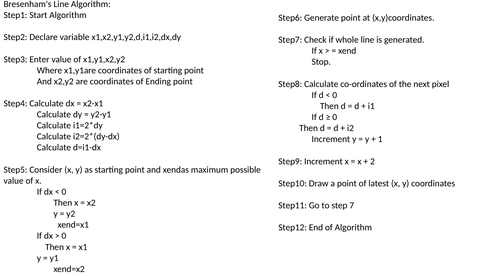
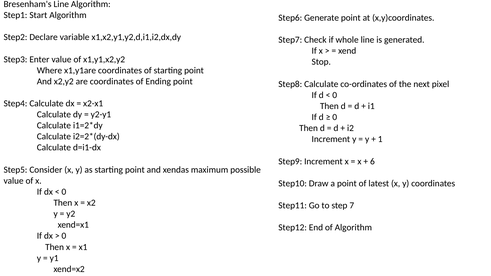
2: 2 -> 6 (372, 161)
